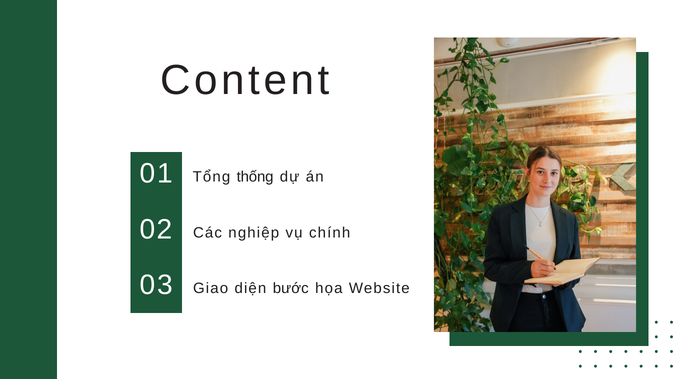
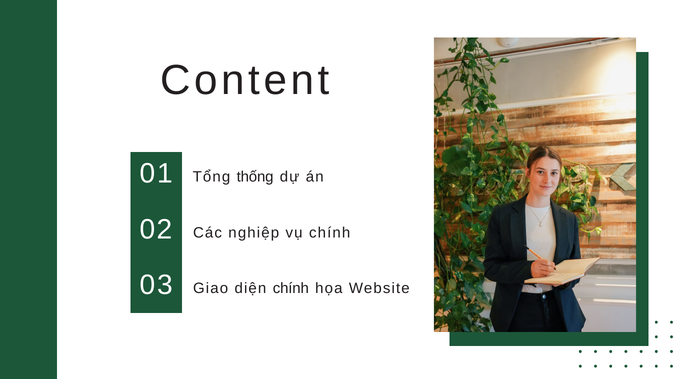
diện bước: bước -> chính (291, 289)
